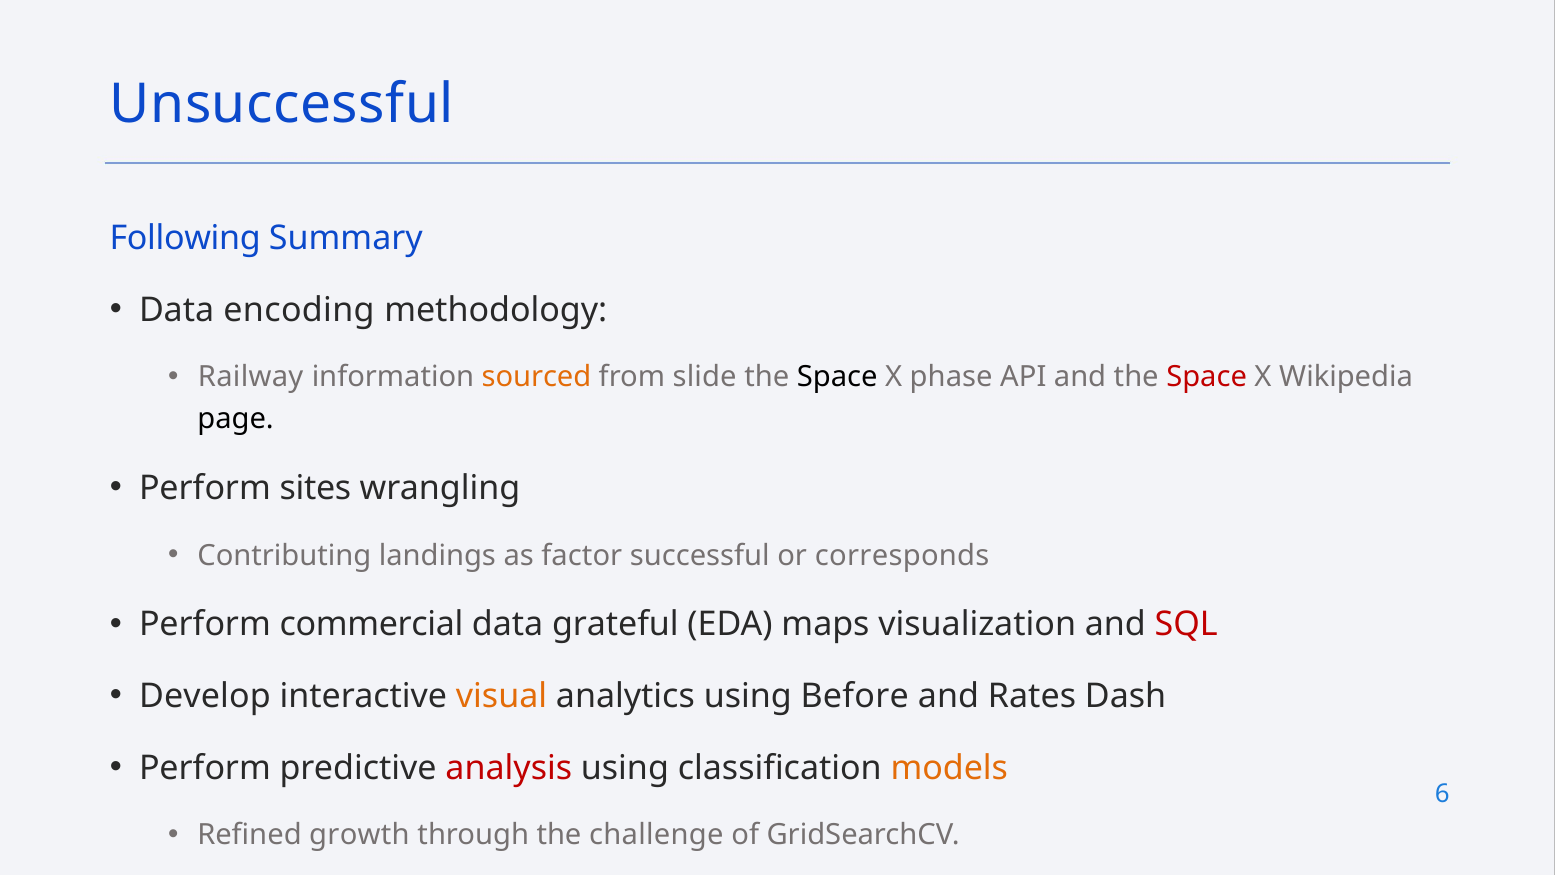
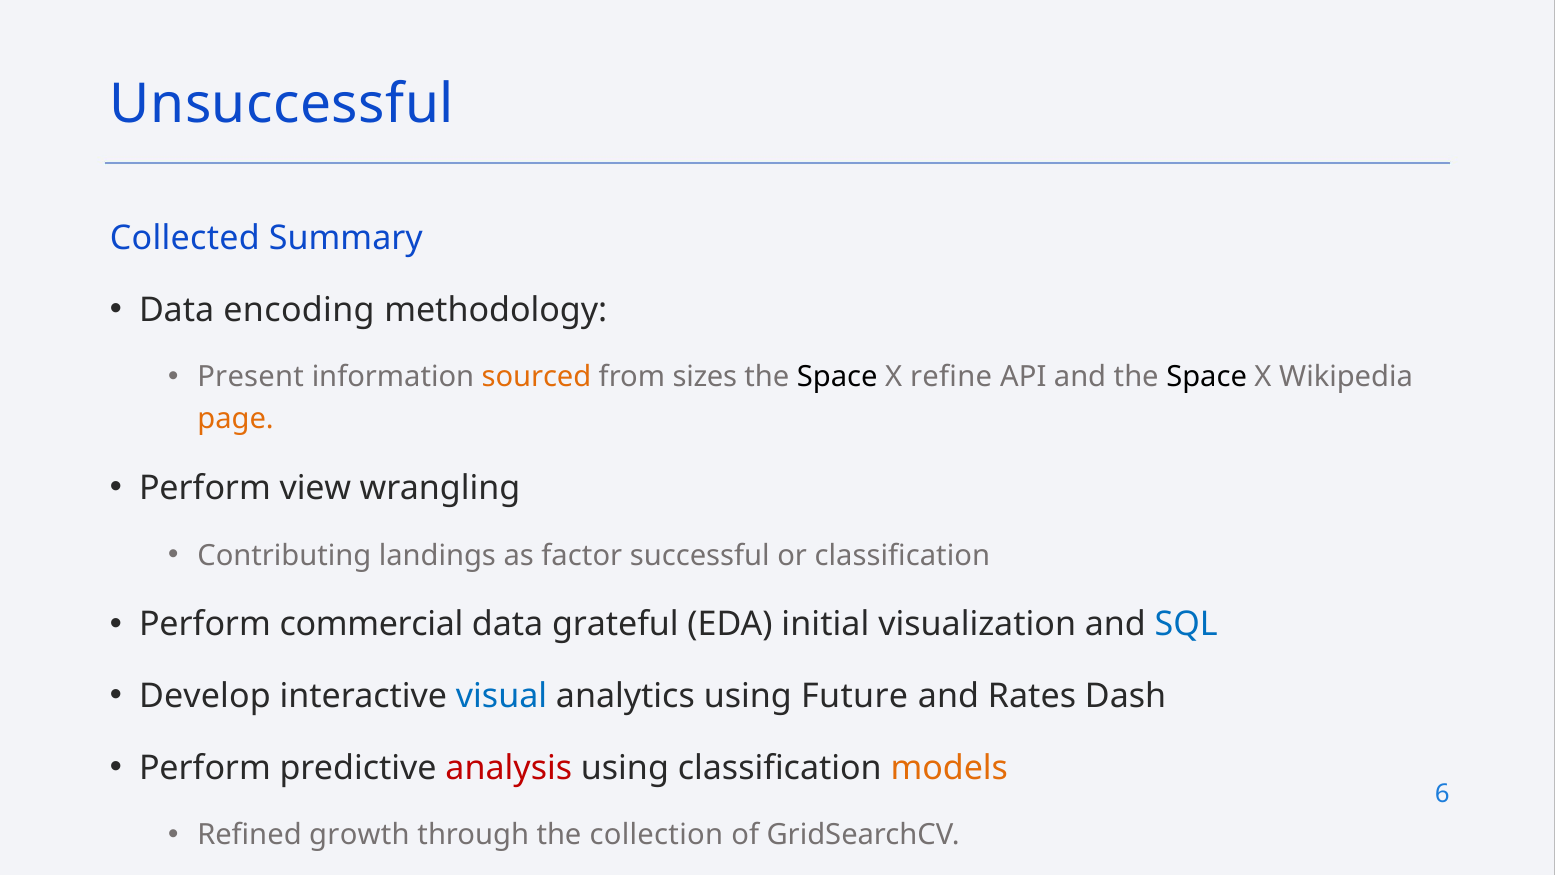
Following: Following -> Collected (185, 238)
Railway: Railway -> Present (251, 377)
slide: slide -> sizes (705, 377)
phase: phase -> refine (951, 377)
Space colour: red -> black (1207, 377)
page colour: black -> orange (236, 419)
sites: sites -> view (315, 488)
or corresponds: corresponds -> classification (902, 555)
maps: maps -> initial (825, 624)
SQL colour: red -> blue (1186, 624)
visual colour: orange -> blue (502, 696)
Before: Before -> Future (855, 696)
challenge: challenge -> collection (656, 835)
